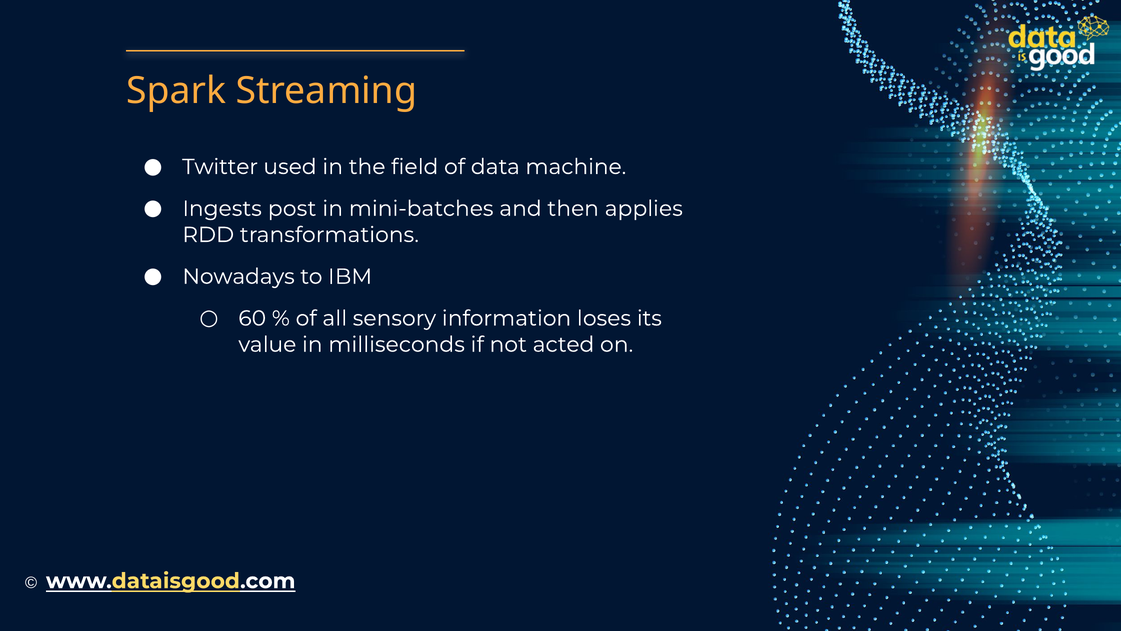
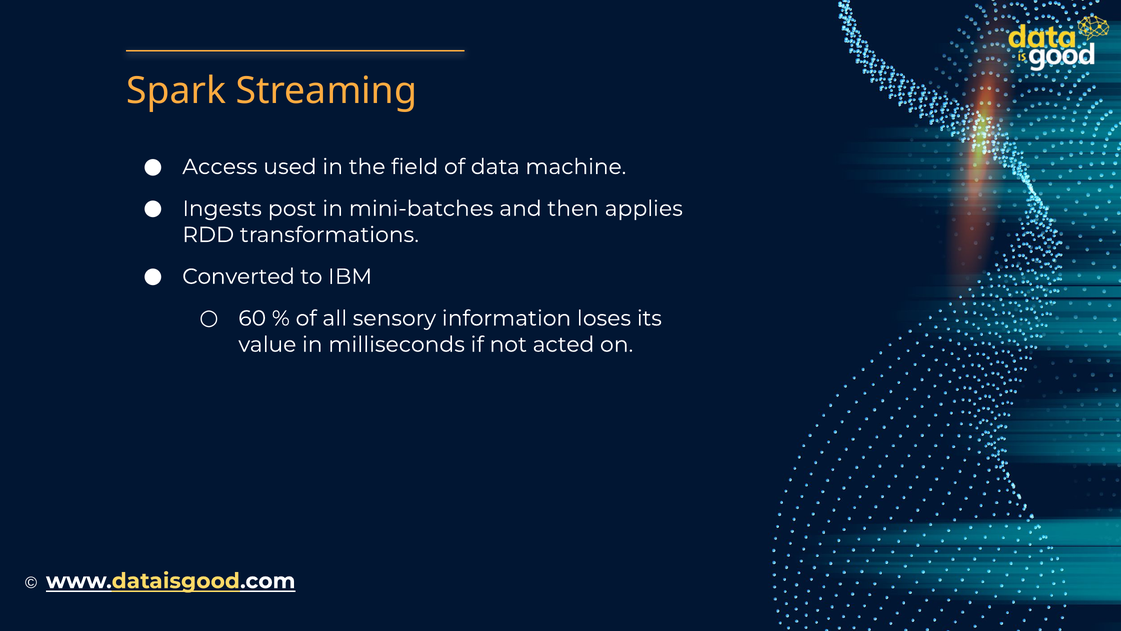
Twitter: Twitter -> Access (220, 167)
Nowadays: Nowadays -> Converted (239, 276)
